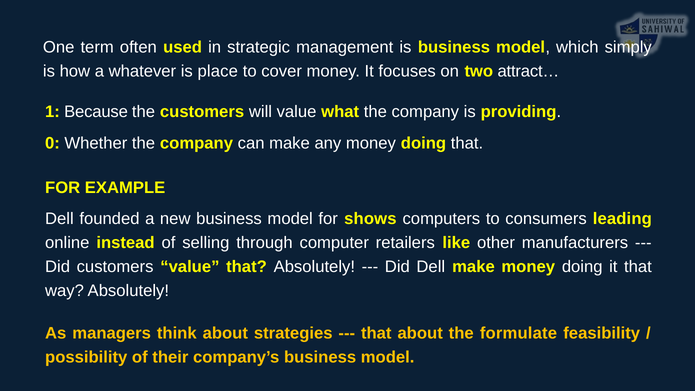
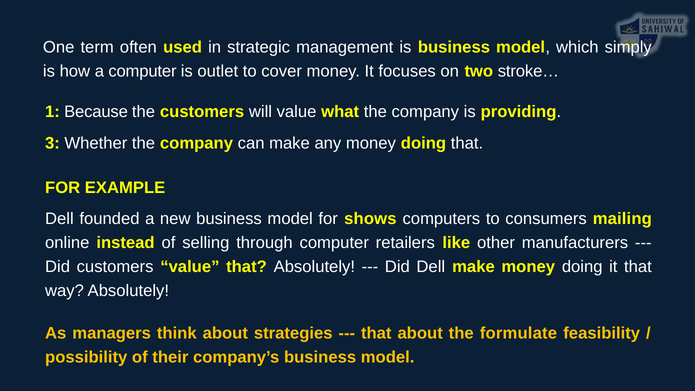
a whatever: whatever -> computer (142, 71)
place: place -> outlet (218, 71)
attract…: attract… -> stroke… (528, 71)
0: 0 -> 3 (52, 143)
leading: leading -> mailing (622, 219)
